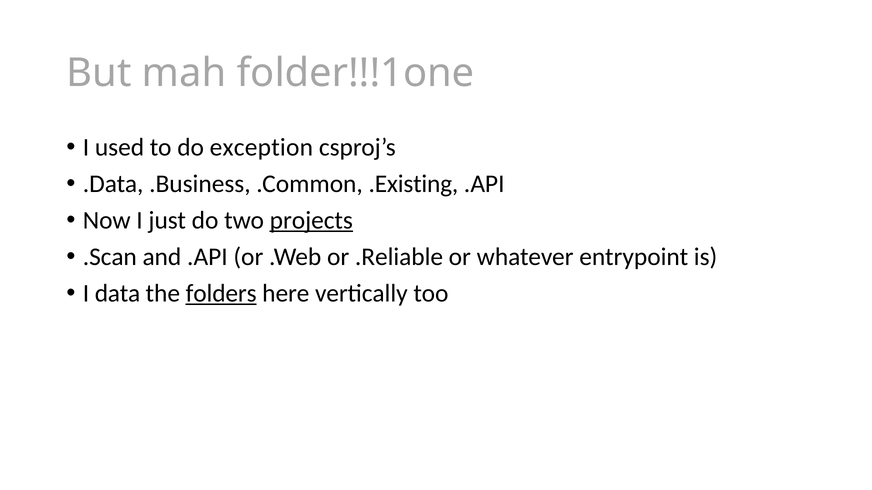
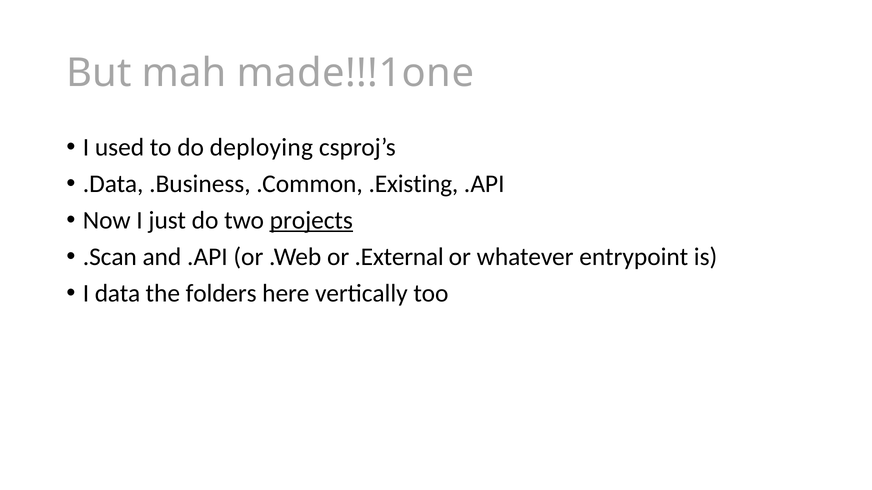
folder!!!1one: folder!!!1one -> made!!!1one (355, 73)
exception: exception -> deploying (261, 147)
.Reliable: .Reliable -> .External (399, 257)
folders underline: present -> none (221, 293)
